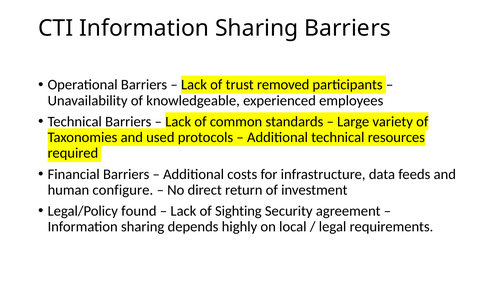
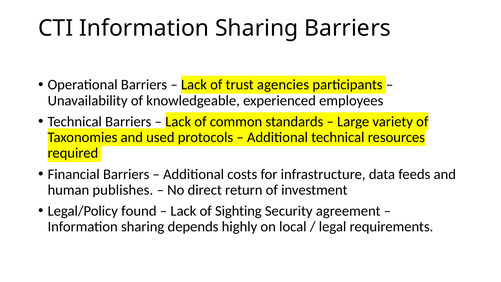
removed: removed -> agencies (283, 85)
configure: configure -> publishes (123, 190)
